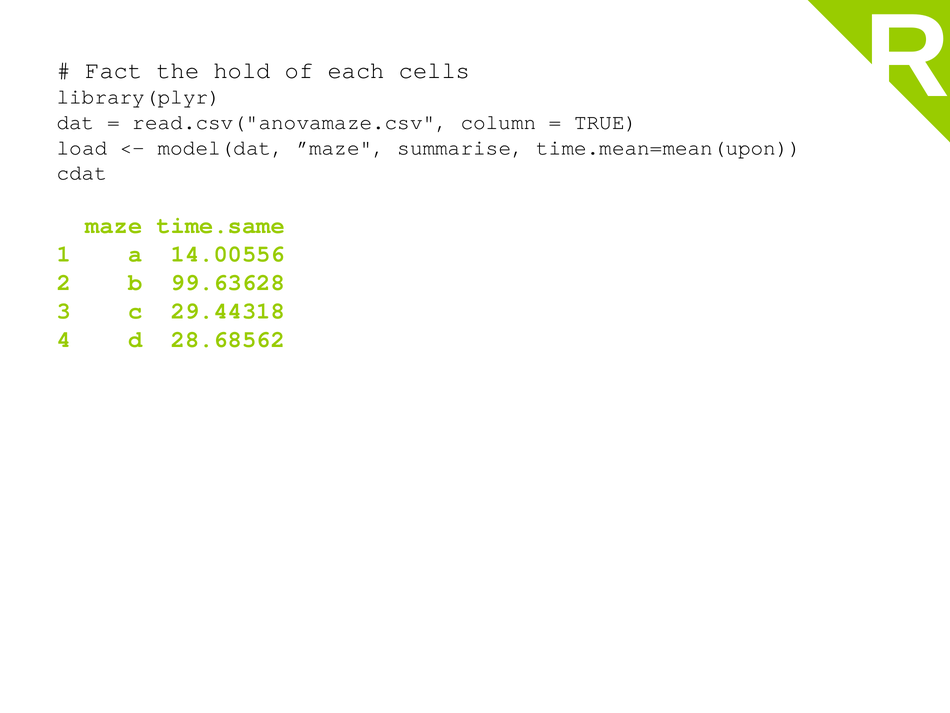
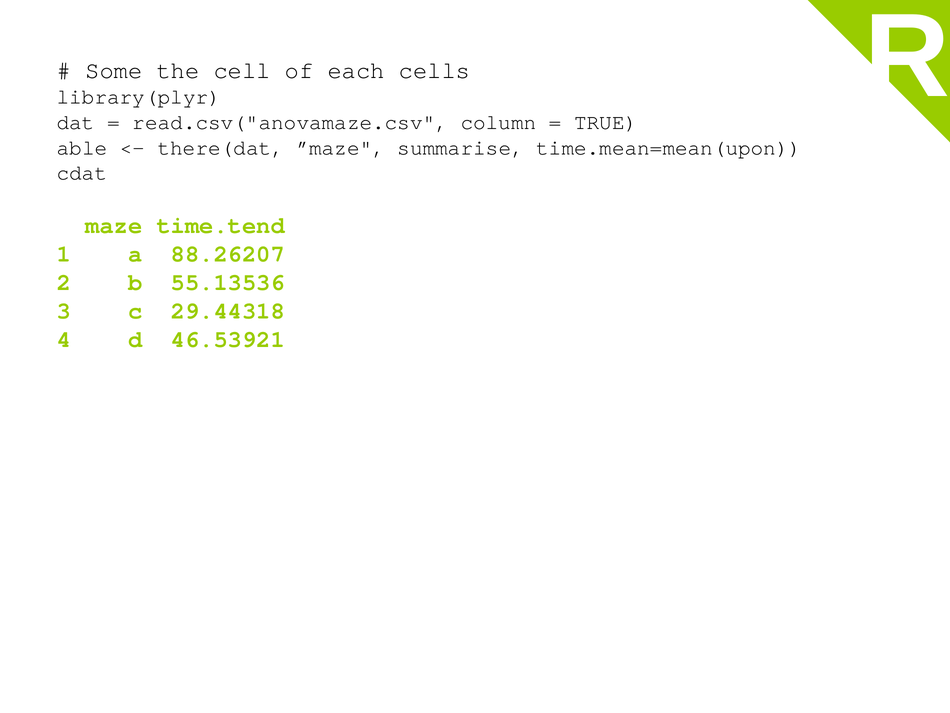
Fact: Fact -> Some (114, 70)
hold: hold -> cell (242, 70)
load: load -> able (82, 148)
model(dat: model(dat -> there(dat (221, 148)
time.same: time.same -> time.tend (221, 225)
14.00556: 14.00556 -> 88.26207 (228, 254)
99.63628: 99.63628 -> 55.13536 (228, 282)
28.68562: 28.68562 -> 46.53921 (228, 339)
